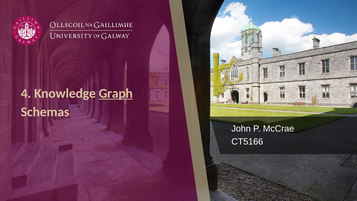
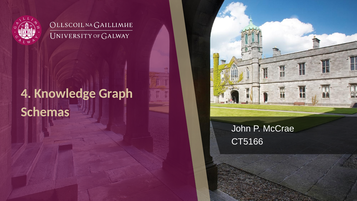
Graph underline: present -> none (116, 93)
